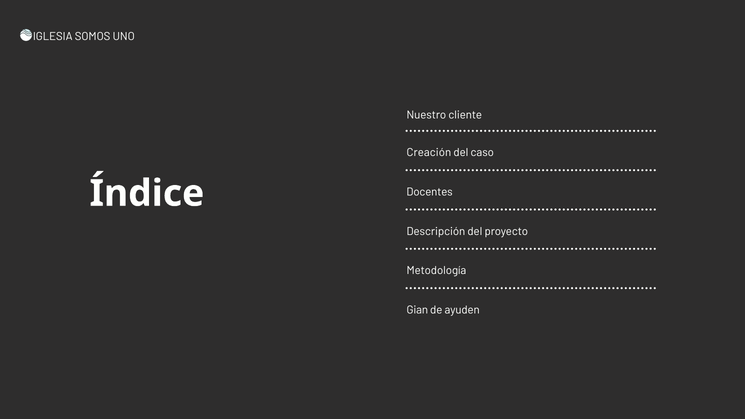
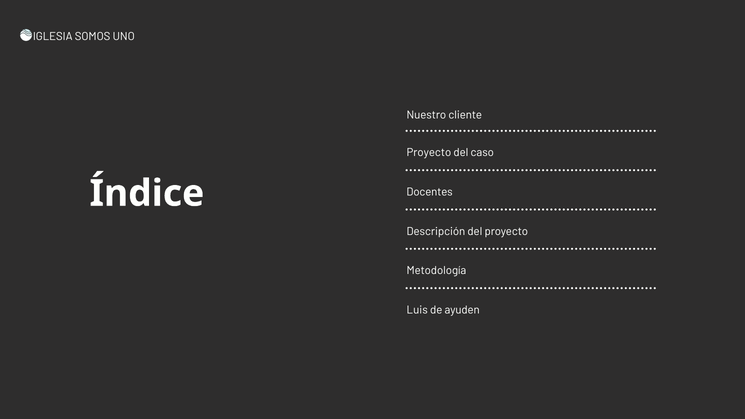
Creación: Creación -> Proyecto (429, 153)
Gian: Gian -> Luis (417, 310)
